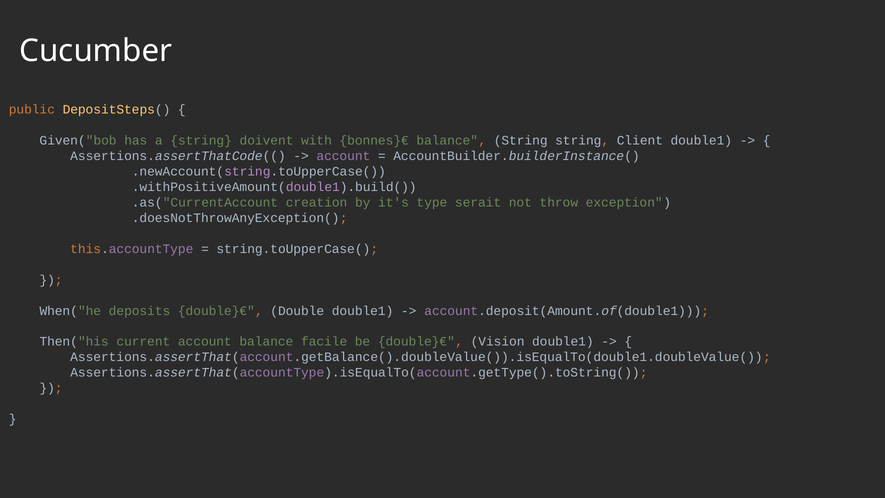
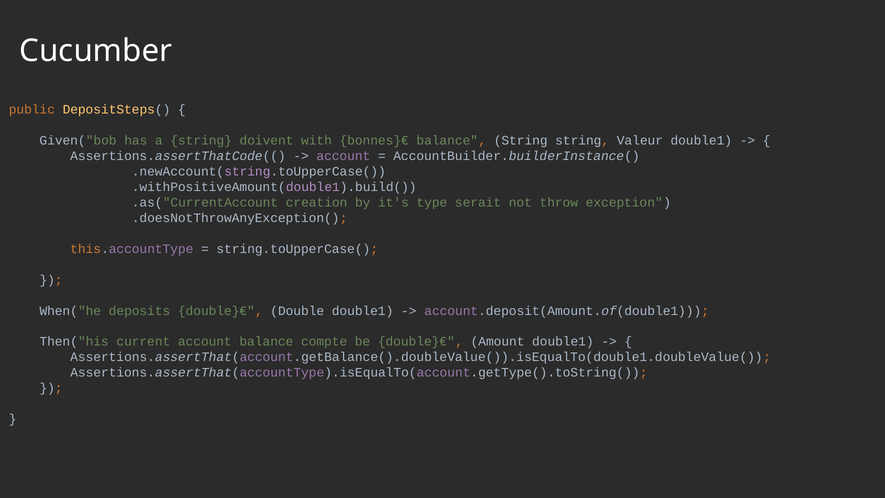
Client: Client -> Valeur (640, 141)
facile: facile -> compte (324, 342)
Vision: Vision -> Amount (498, 342)
